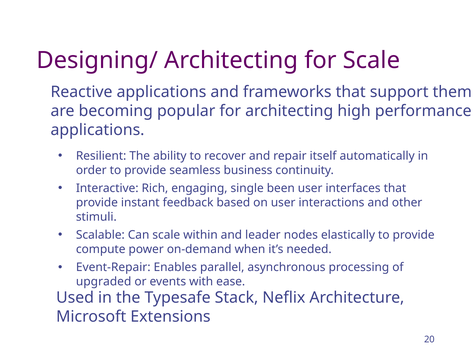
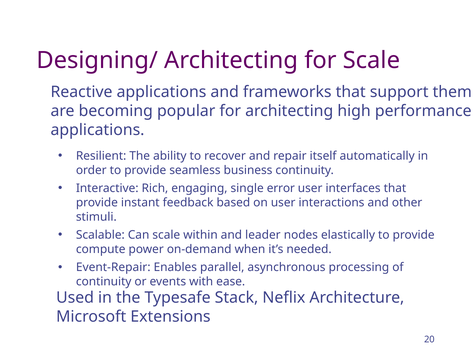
been: been -> error (281, 188)
upgraded: upgraded -> continuity (104, 282)
